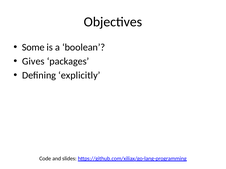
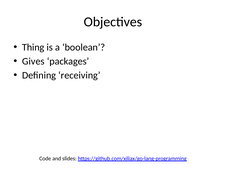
Some: Some -> Thing (33, 47)
explicitly: explicitly -> receiving (79, 76)
